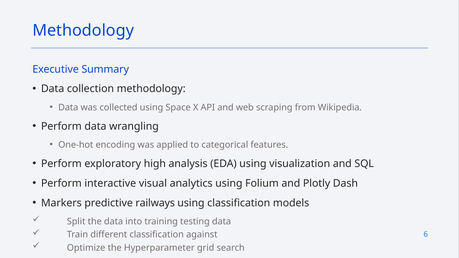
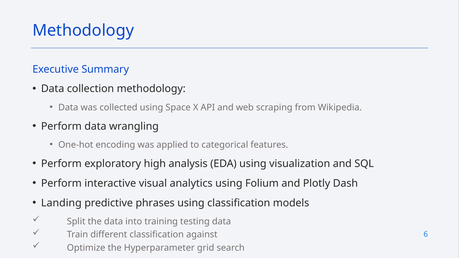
Markers: Markers -> Landing (61, 203)
railways: railways -> phrases (155, 203)
